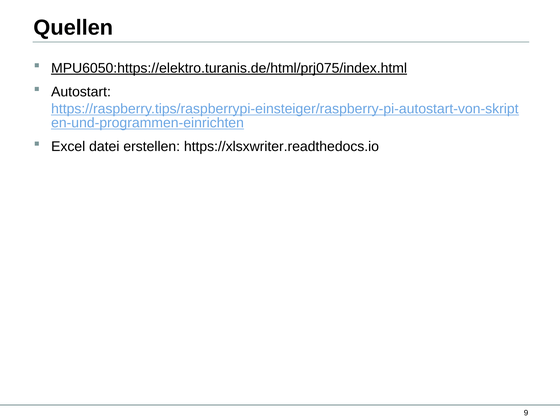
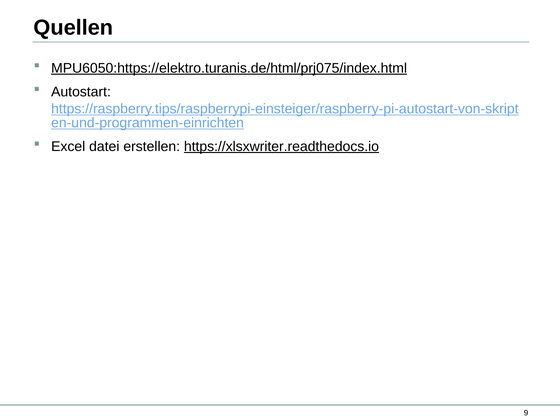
https://xlsxwriter.readthedocs.io underline: none -> present (281, 147)
